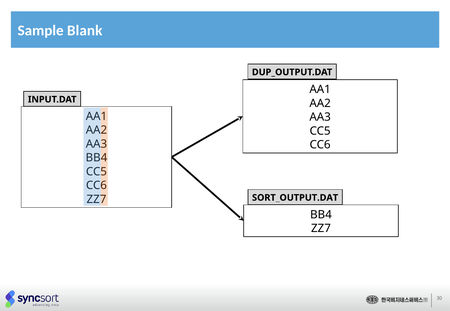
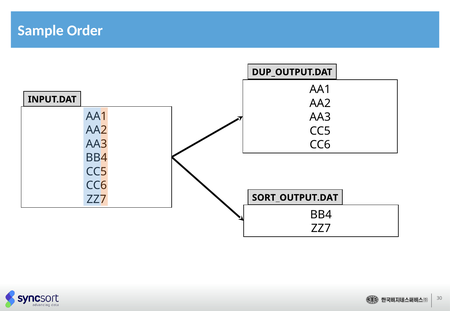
Blank: Blank -> Order (85, 31)
